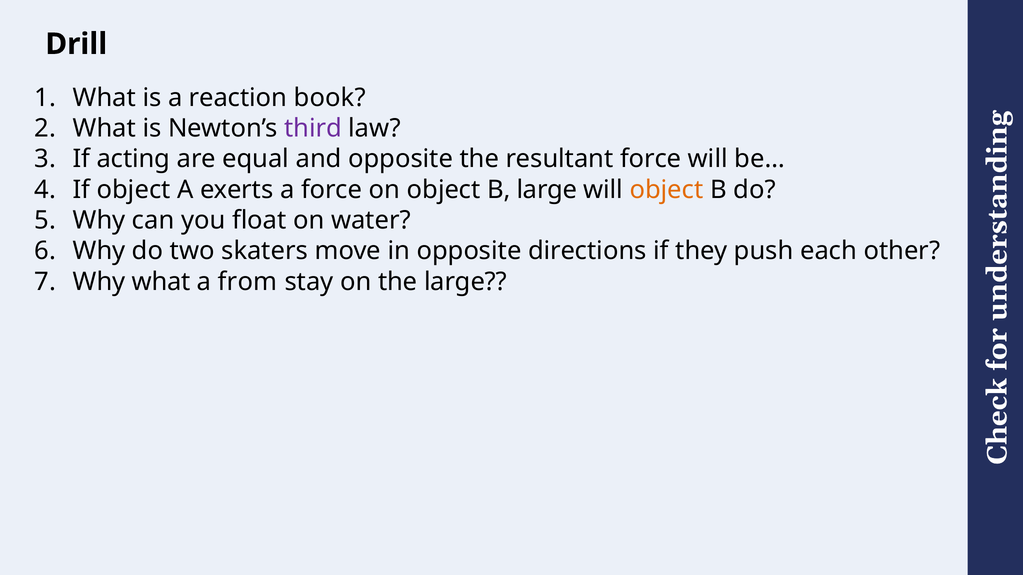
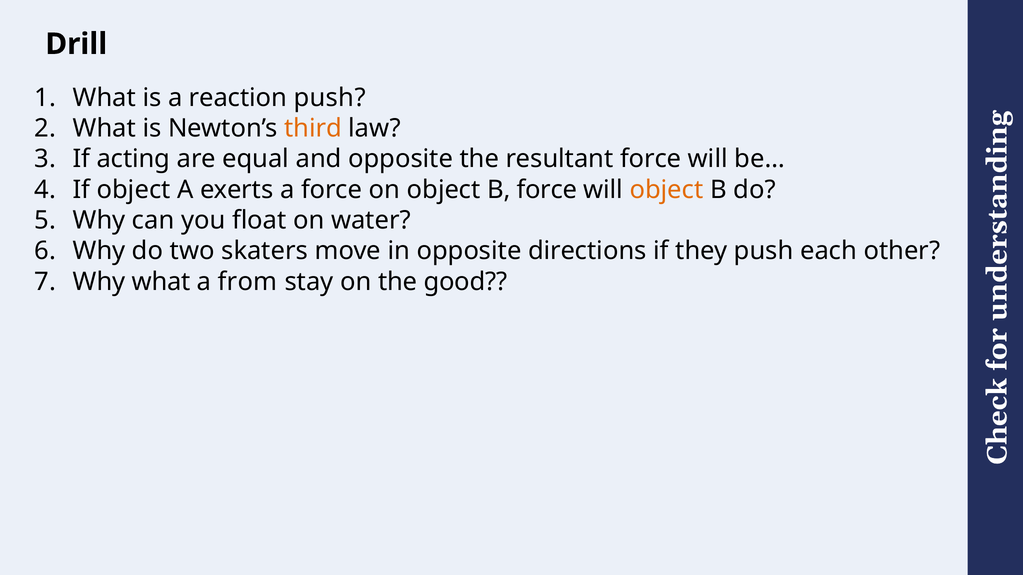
reaction book: book -> push (330, 98)
third colour: purple -> orange (313, 128)
B large: large -> force (547, 190)
the large: large -> good (465, 282)
